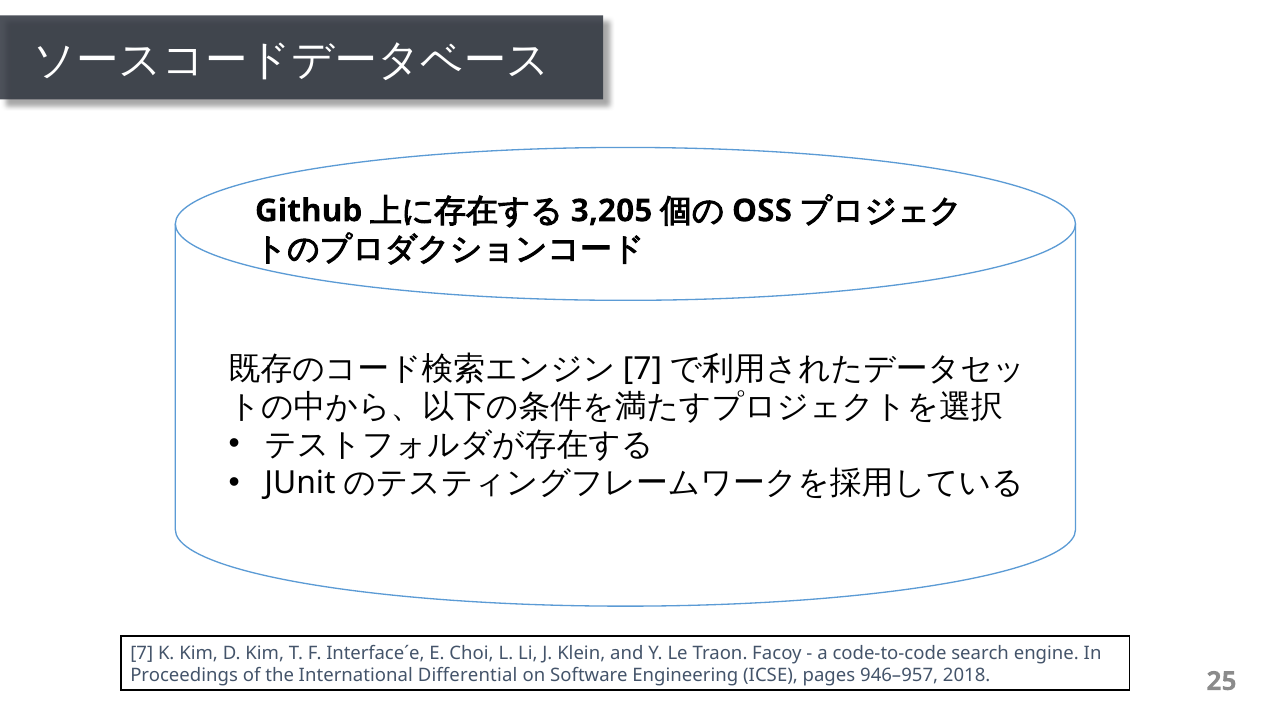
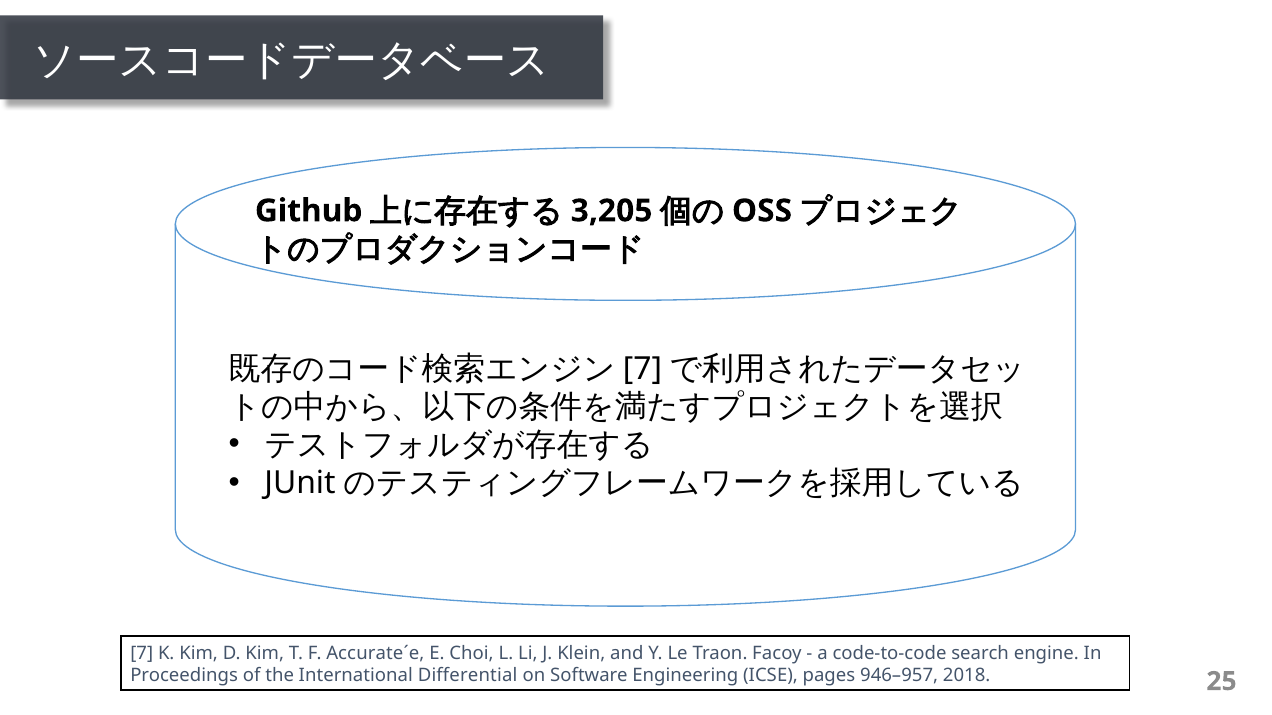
Interface´e: Interface´e -> Accurate´e (375, 654)
